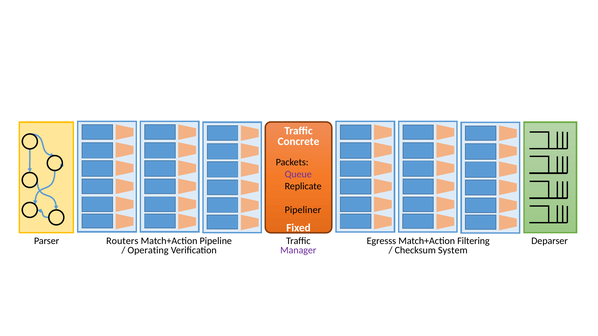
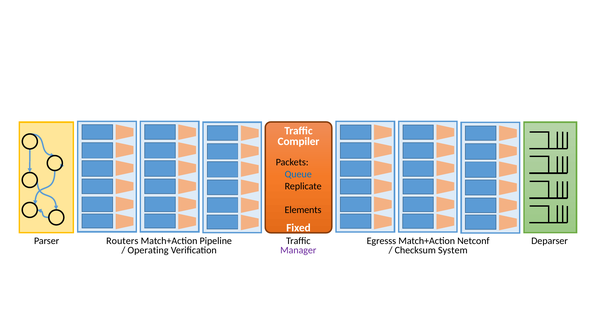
Concrete: Concrete -> Compiler (299, 142)
Queue colour: purple -> blue (298, 174)
Pipeliner: Pipeliner -> Elements (303, 210)
Filtering: Filtering -> Netconf (473, 241)
